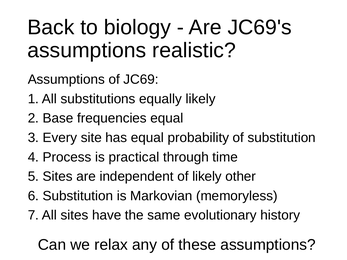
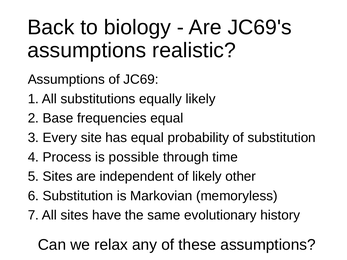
practical: practical -> possible (134, 157)
